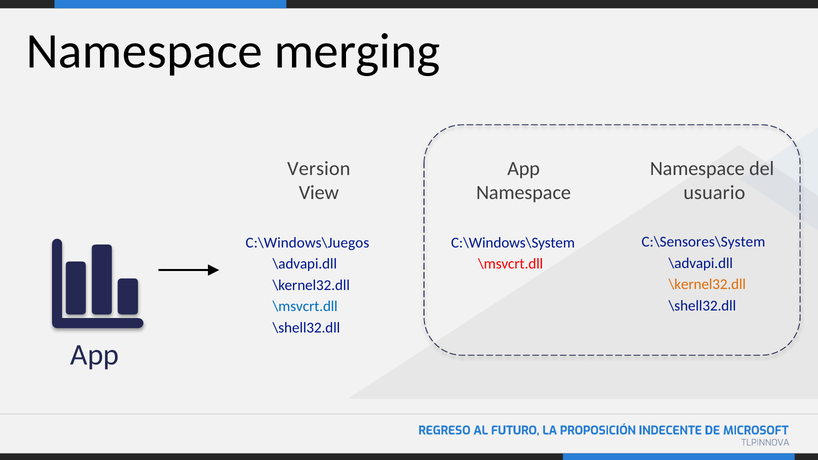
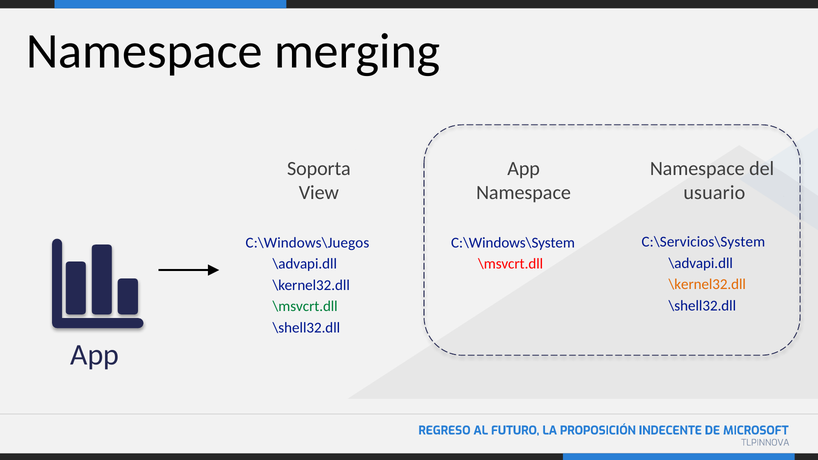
Version: Version -> Soporta (319, 169)
C:\Sensores\System: C:\Sensores\System -> C:\Servicios\System (703, 242)
\msvcrt.dll colour: blue -> green (305, 306)
